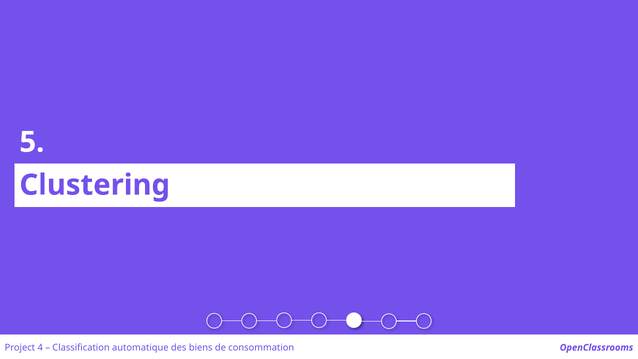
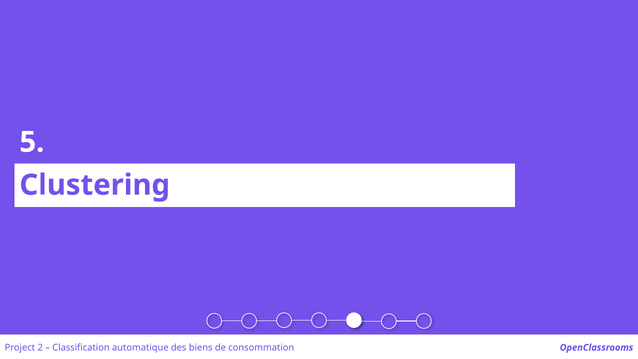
4: 4 -> 2 (40, 347)
